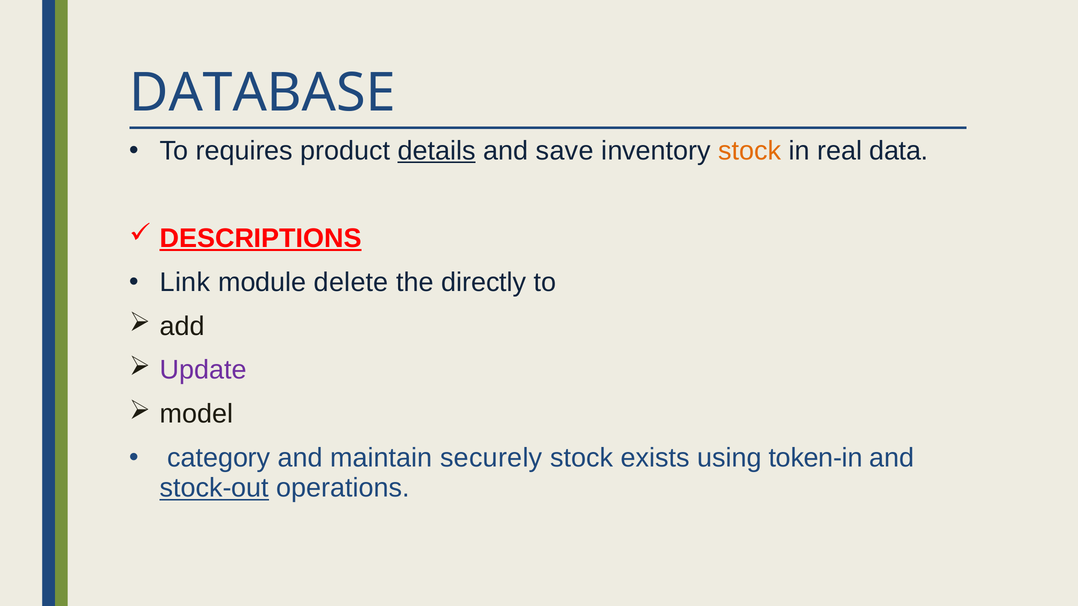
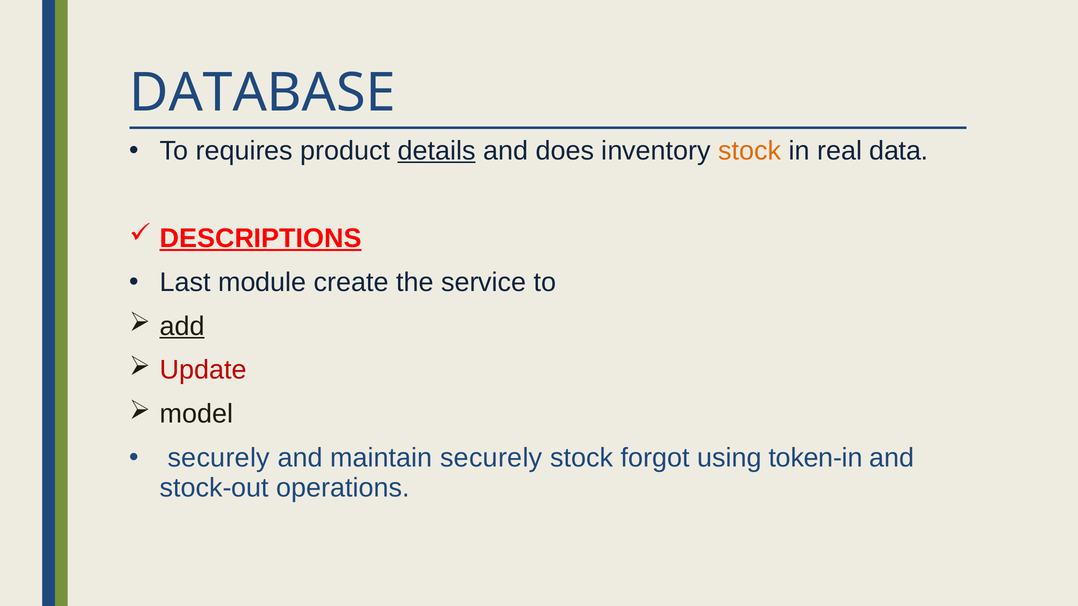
save: save -> does (565, 151)
Link: Link -> Last (185, 282)
delete: delete -> create (351, 282)
directly: directly -> service (484, 282)
add underline: none -> present (182, 326)
Update colour: purple -> red (203, 370)
category: category -> securely (219, 458)
exists: exists -> forgot (655, 458)
stock-out underline: present -> none (214, 488)
